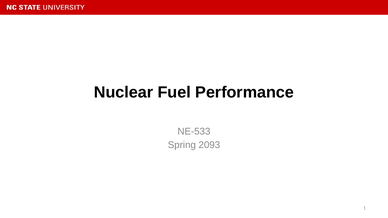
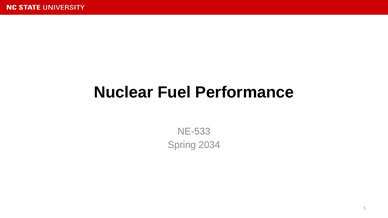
2093: 2093 -> 2034 (209, 145)
